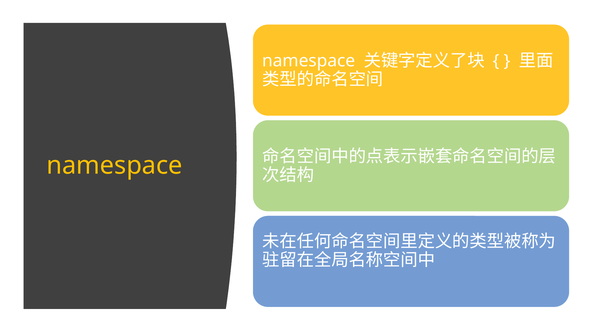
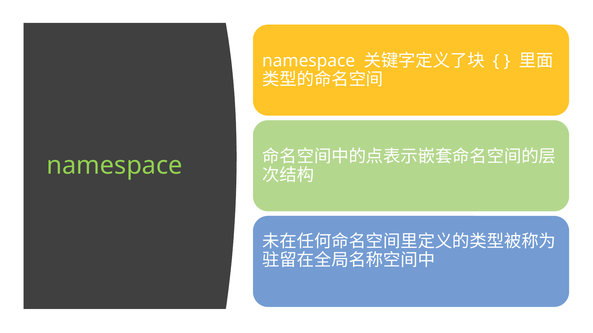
namespace colour: yellow -> light green (114, 166)
